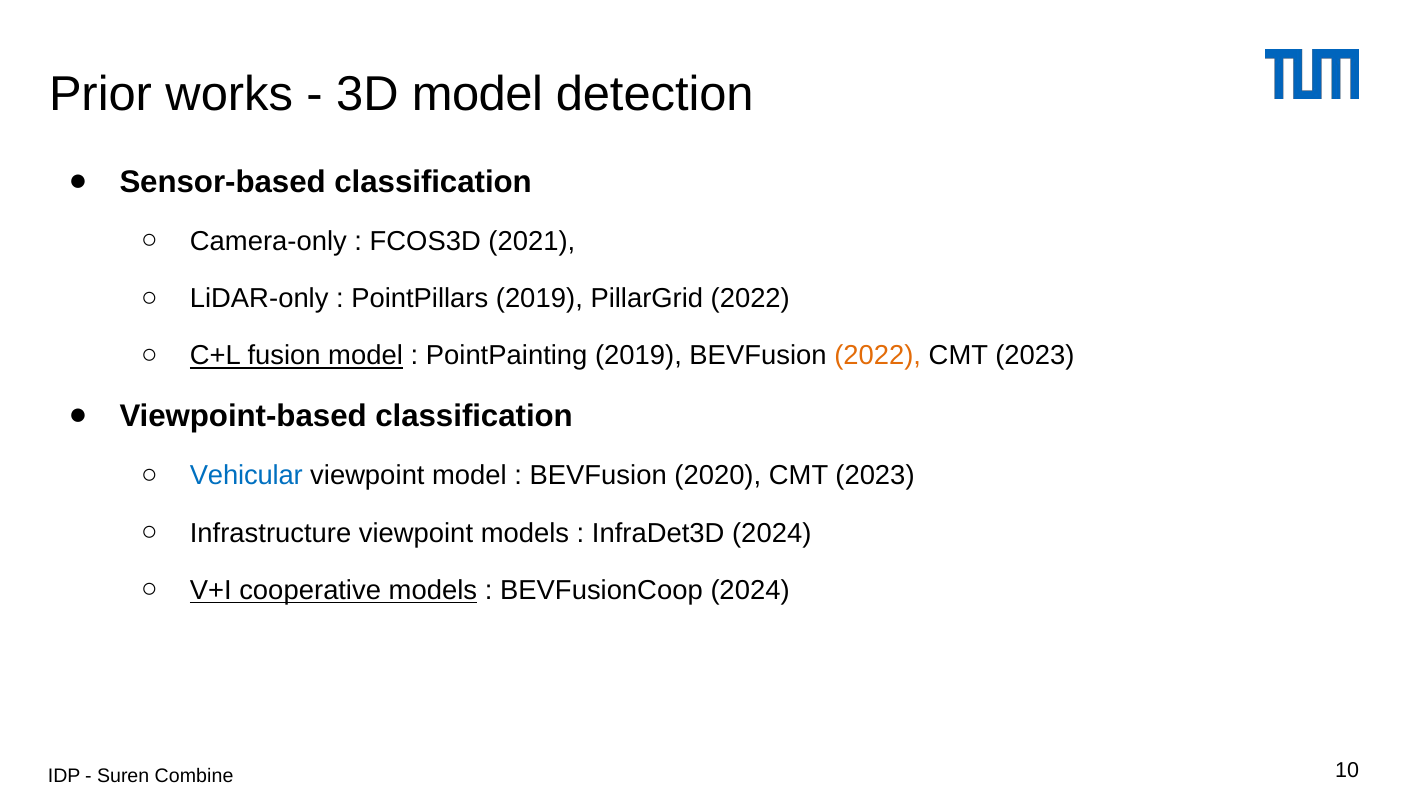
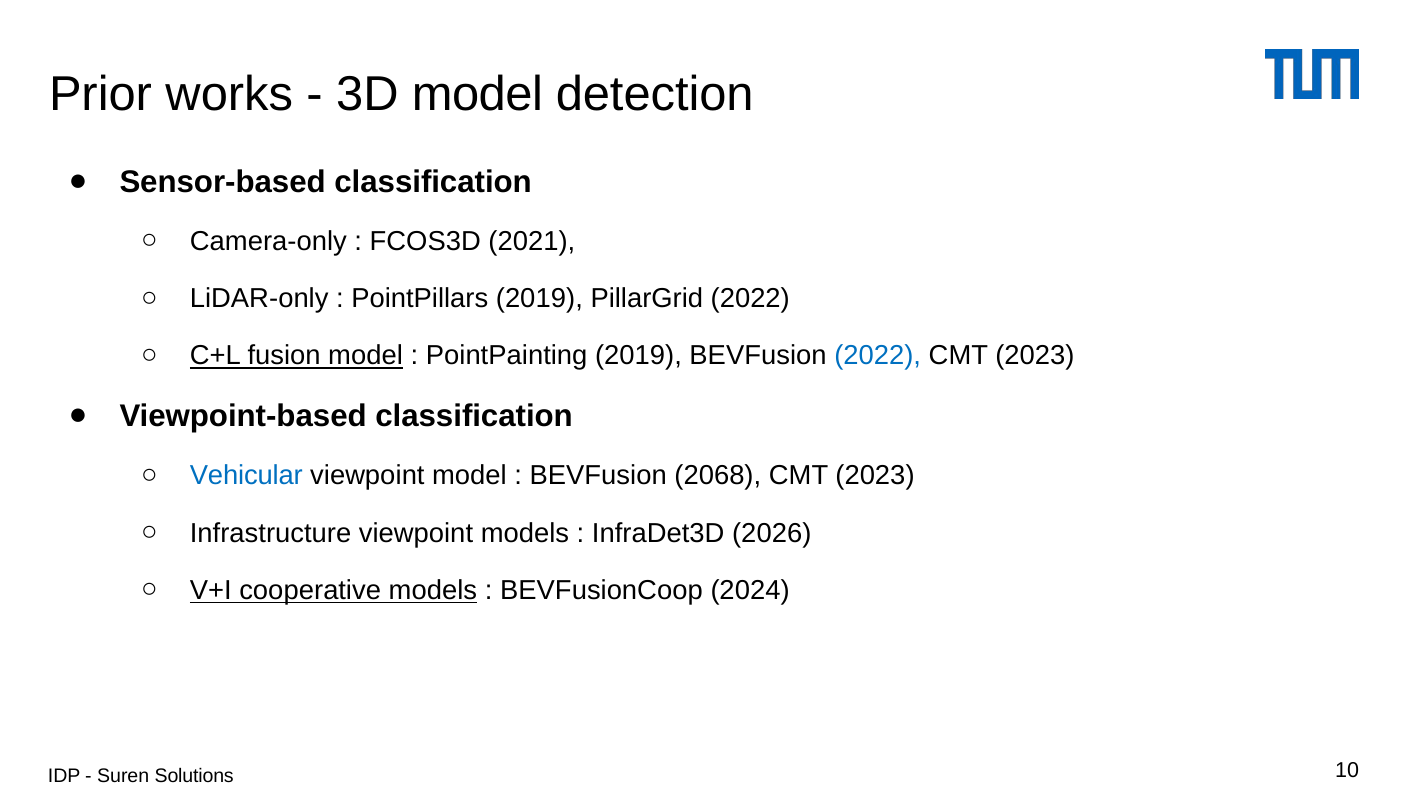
2022 colour: orange -> blue (878, 356)
2020: 2020 -> 2068 (718, 476)
InfraDet3D 2024: 2024 -> 2026 (772, 533)
Combine: Combine -> Solutions (194, 776)
